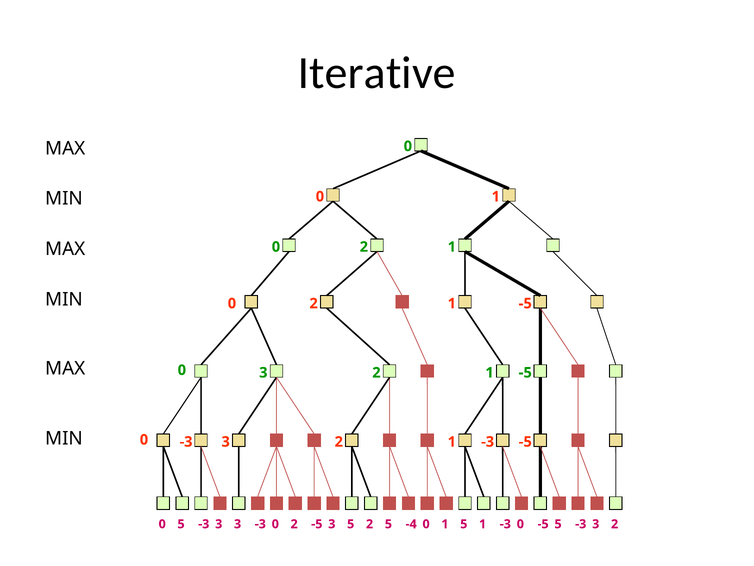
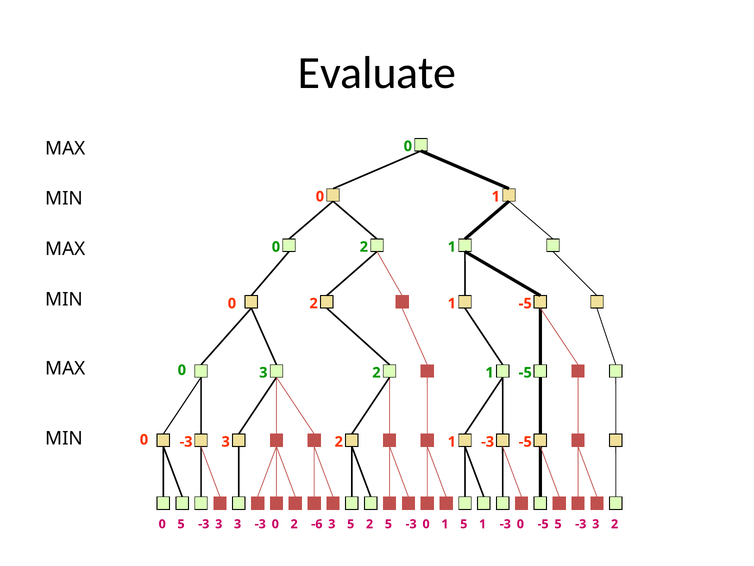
Iterative: Iterative -> Evaluate (377, 73)
-5: -5 -> -6 (317, 524)
-4: -4 -> -3 (411, 524)
